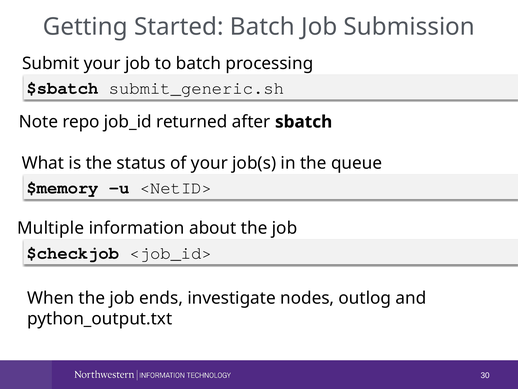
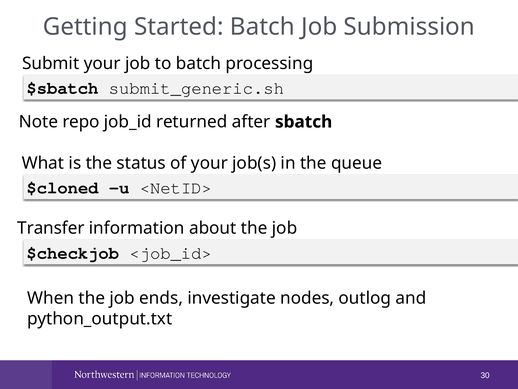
$memory: $memory -> $cloned (63, 188)
Multiple: Multiple -> Transfer (51, 228)
